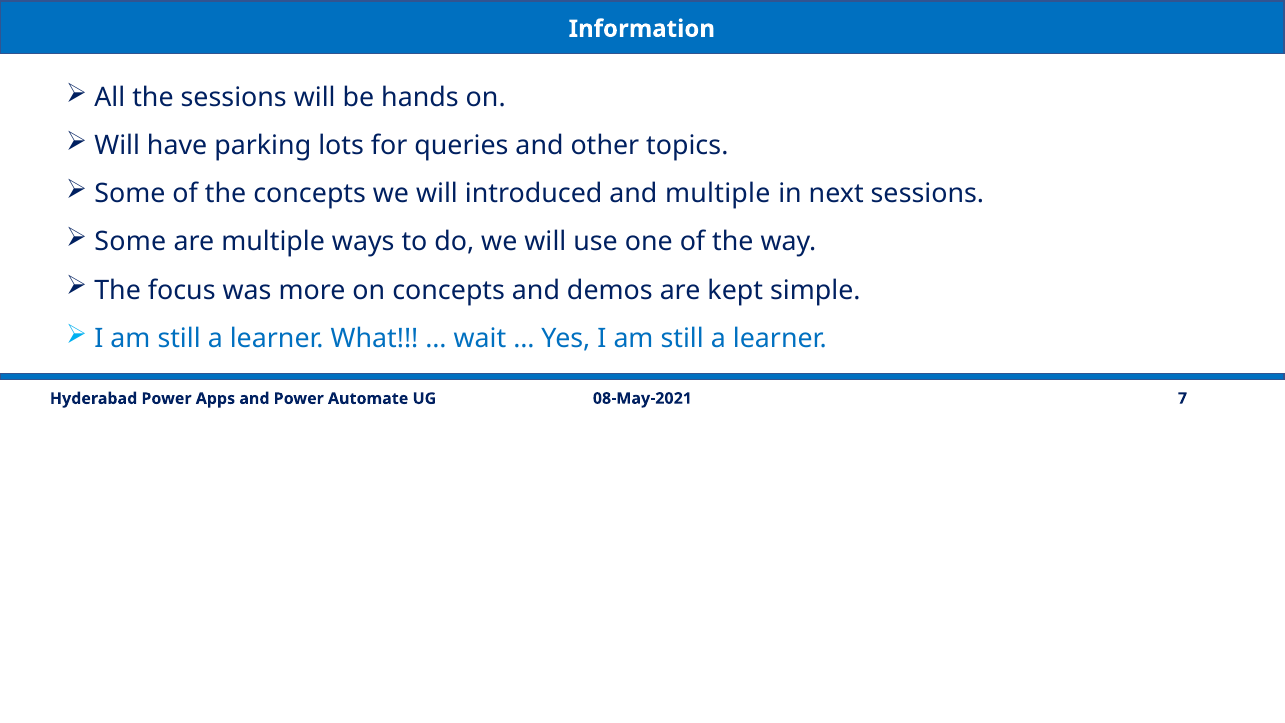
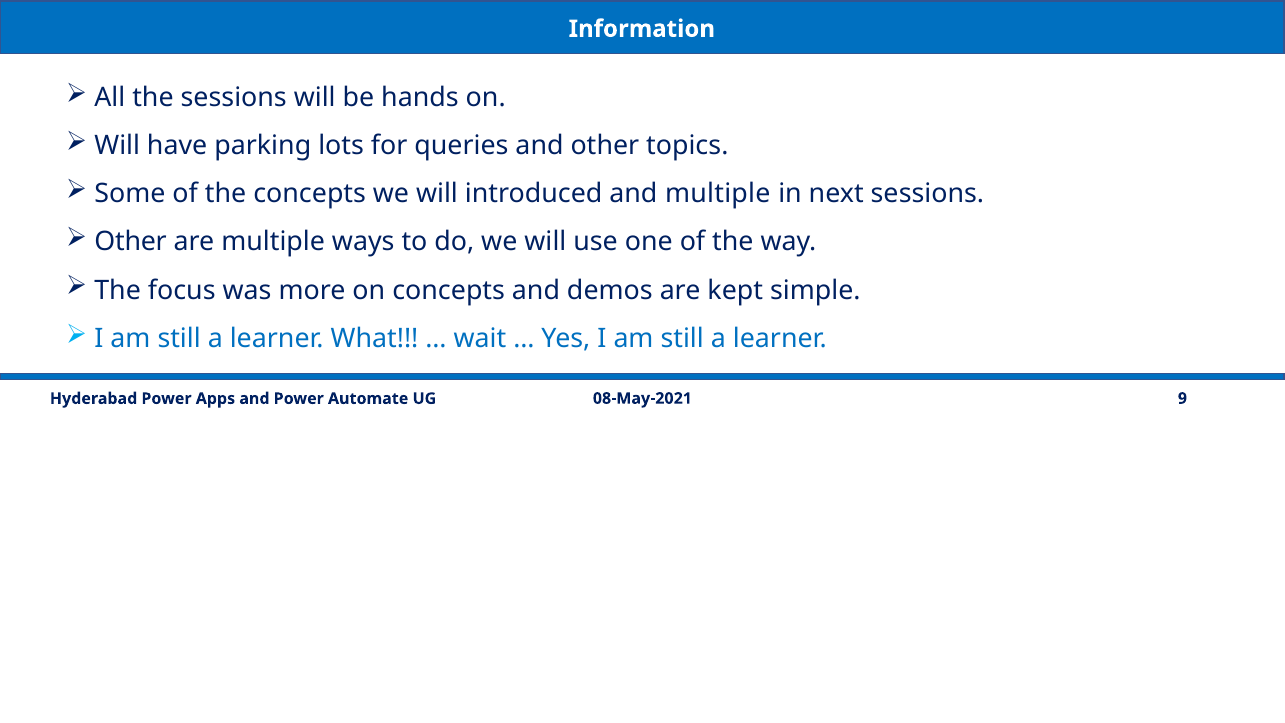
Some: Some -> Other (131, 242)
7: 7 -> 9 (1182, 398)
